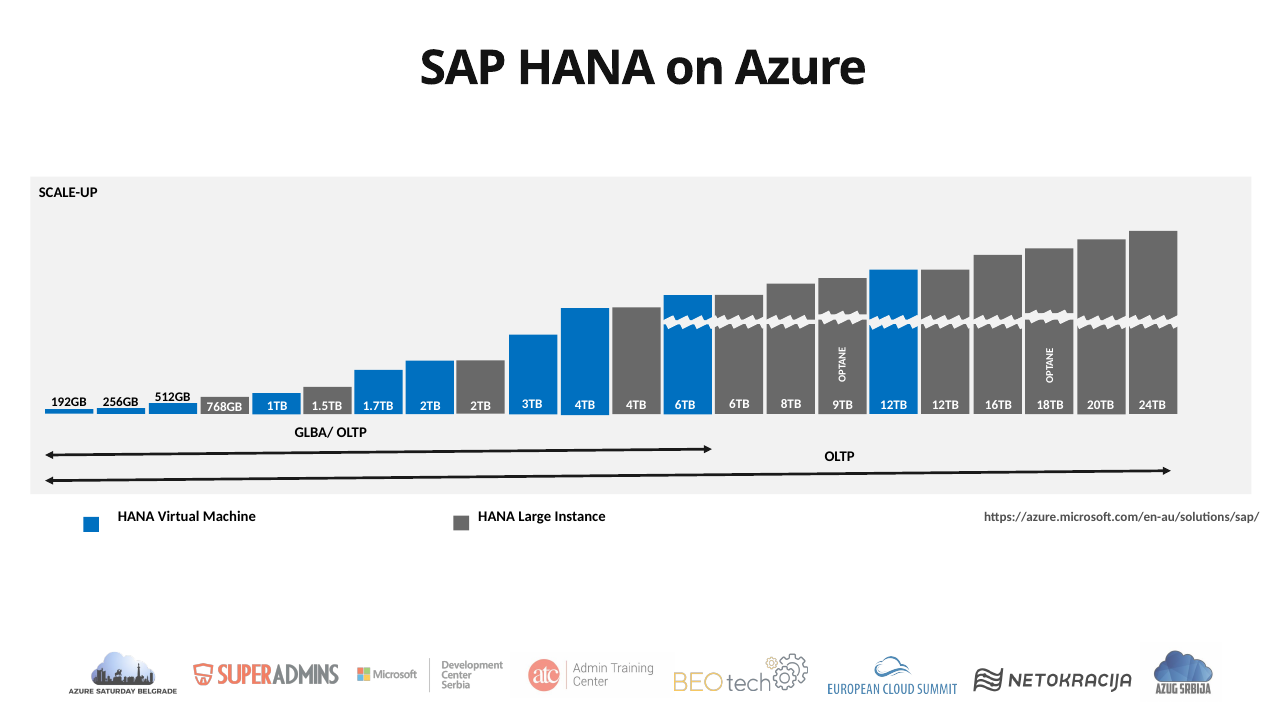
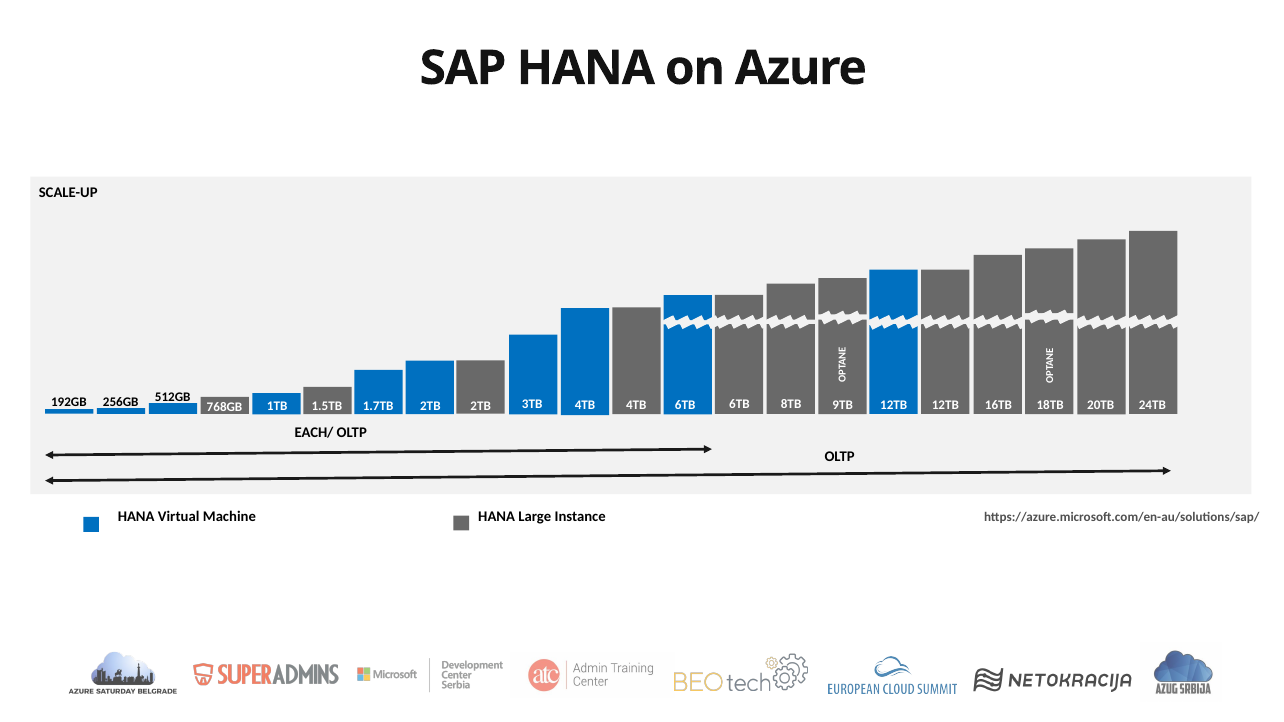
GLBA/: GLBA/ -> EACH/ (314, 433)
